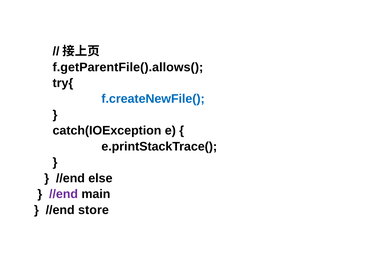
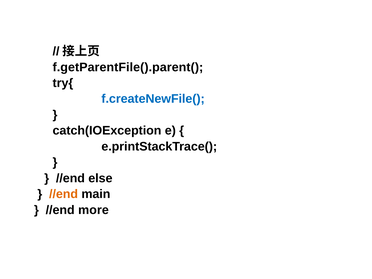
f.getParentFile().allows(: f.getParentFile().allows( -> f.getParentFile().parent( (128, 67)
//end colour: purple -> orange (64, 194)
store: store -> more (93, 210)
